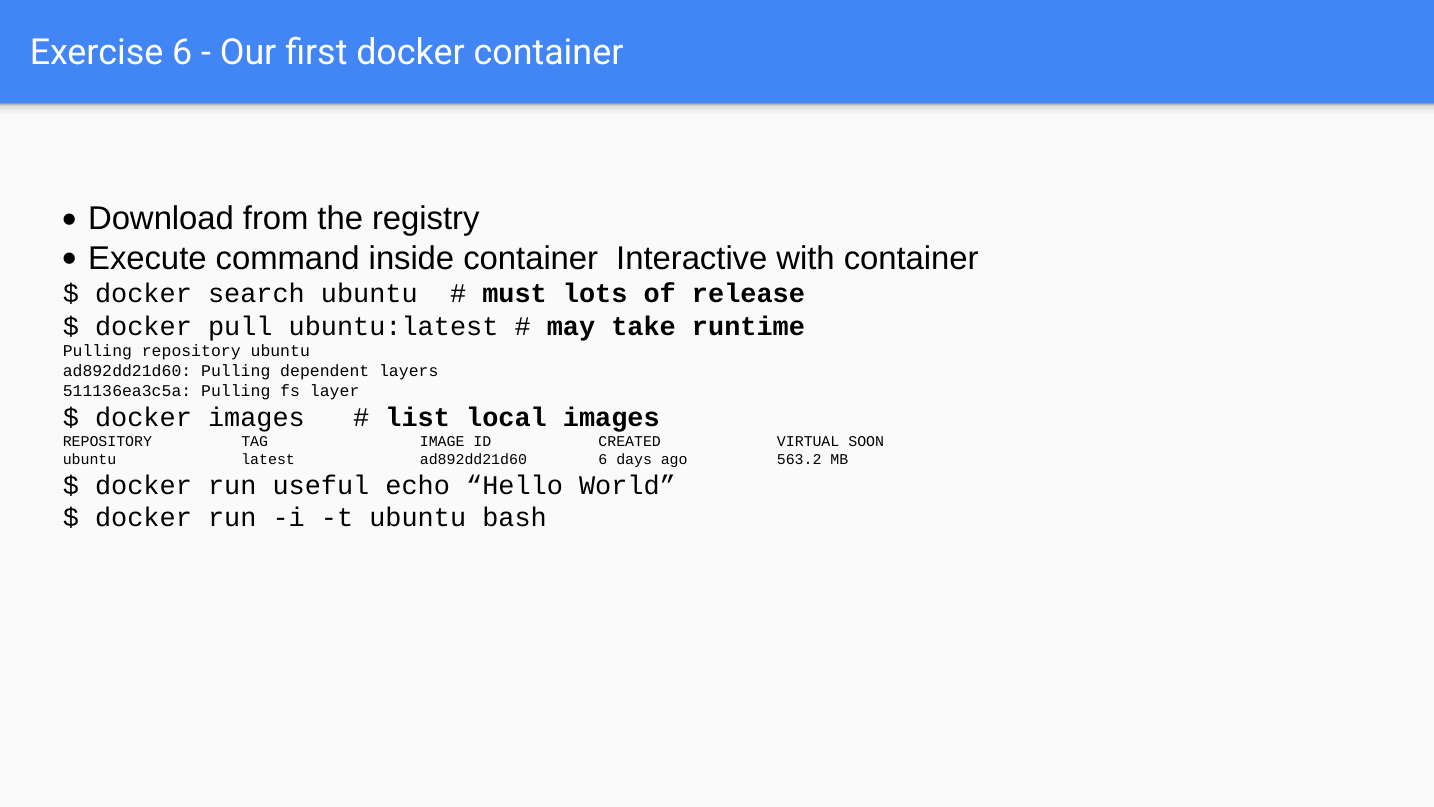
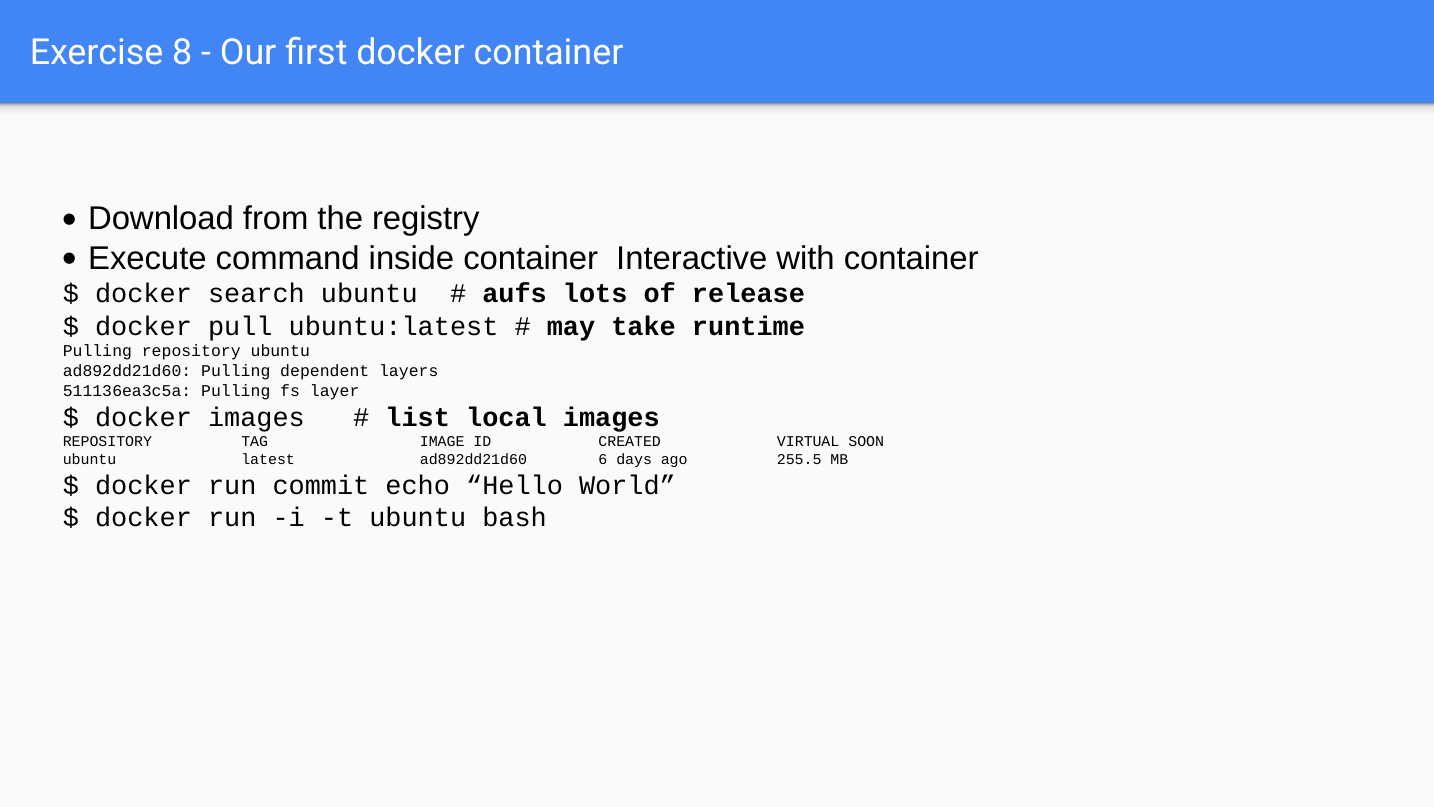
Exercise 6: 6 -> 8 (182, 52)
must: must -> aufs (515, 294)
563.2: 563.2 -> 255.5 (799, 460)
useful: useful -> commit (321, 486)
